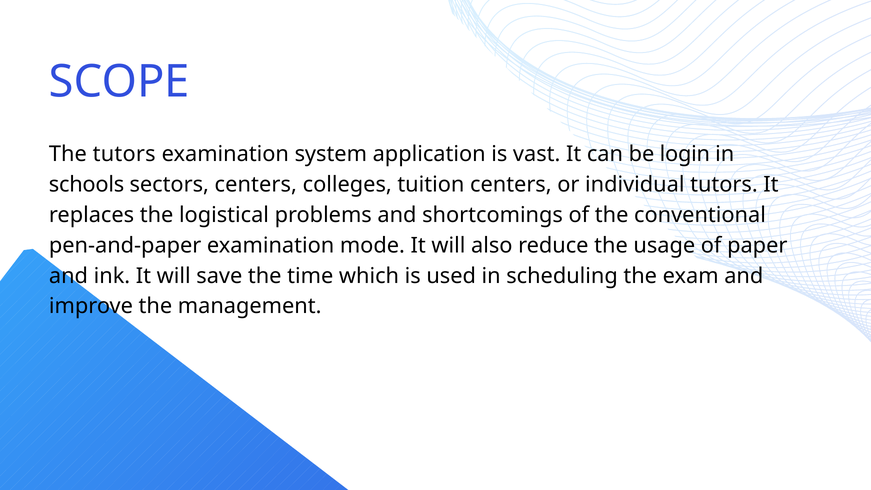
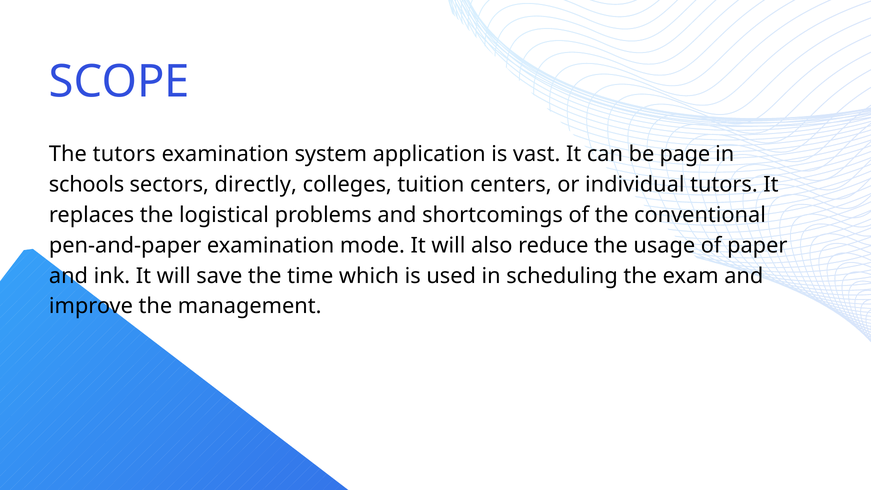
login: login -> page (685, 154)
sectors centers: centers -> directly (256, 184)
